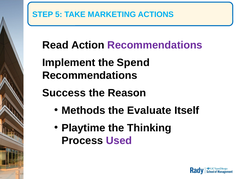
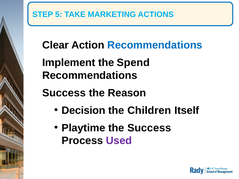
Read: Read -> Clear (56, 45)
Recommendations colour: purple -> blue (155, 45)
Methods: Methods -> Decision (84, 110)
Evaluate: Evaluate -> Children (149, 110)
the Thinking: Thinking -> Success (149, 128)
